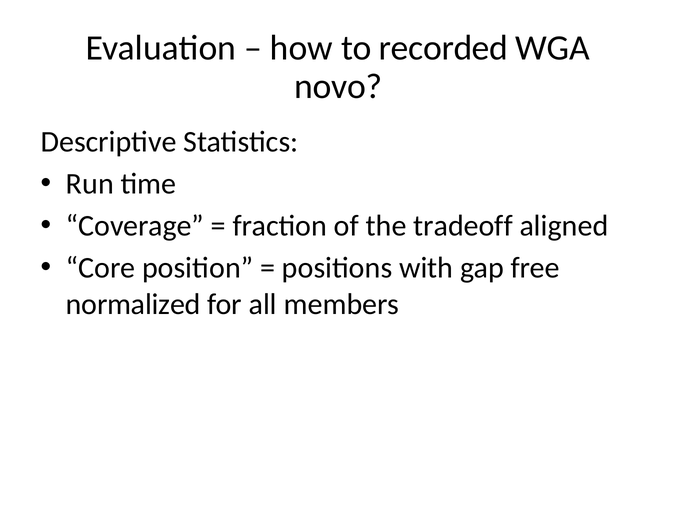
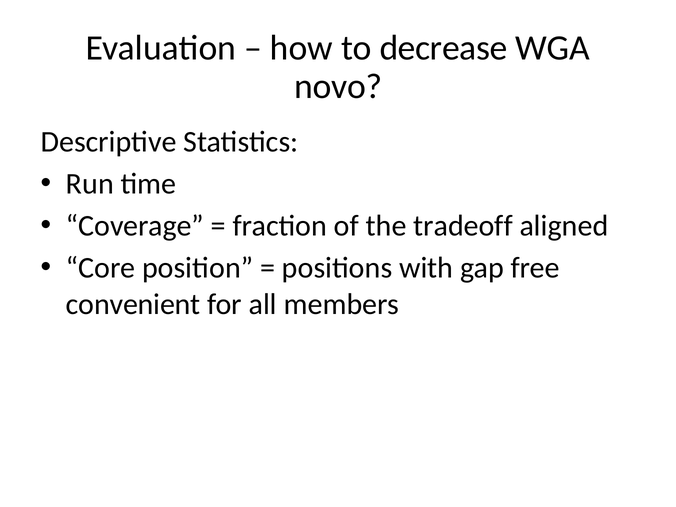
recorded: recorded -> decrease (444, 48)
normalized: normalized -> convenient (133, 304)
